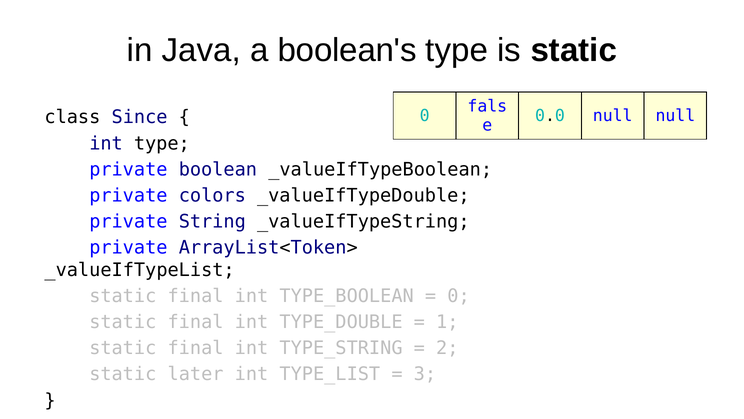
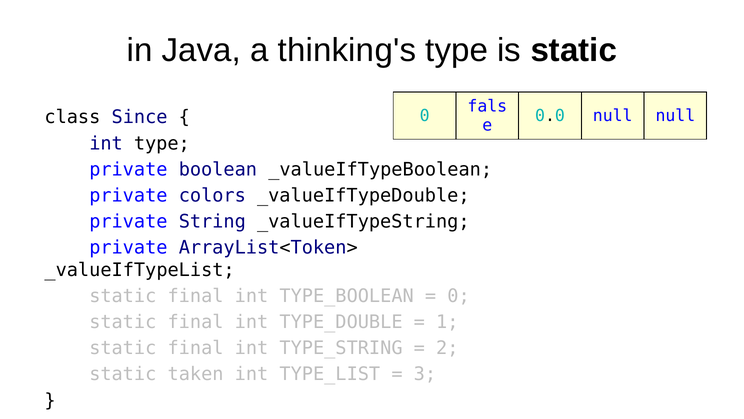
boolean's: boolean's -> thinking's (347, 50)
later: later -> taken (196, 374)
